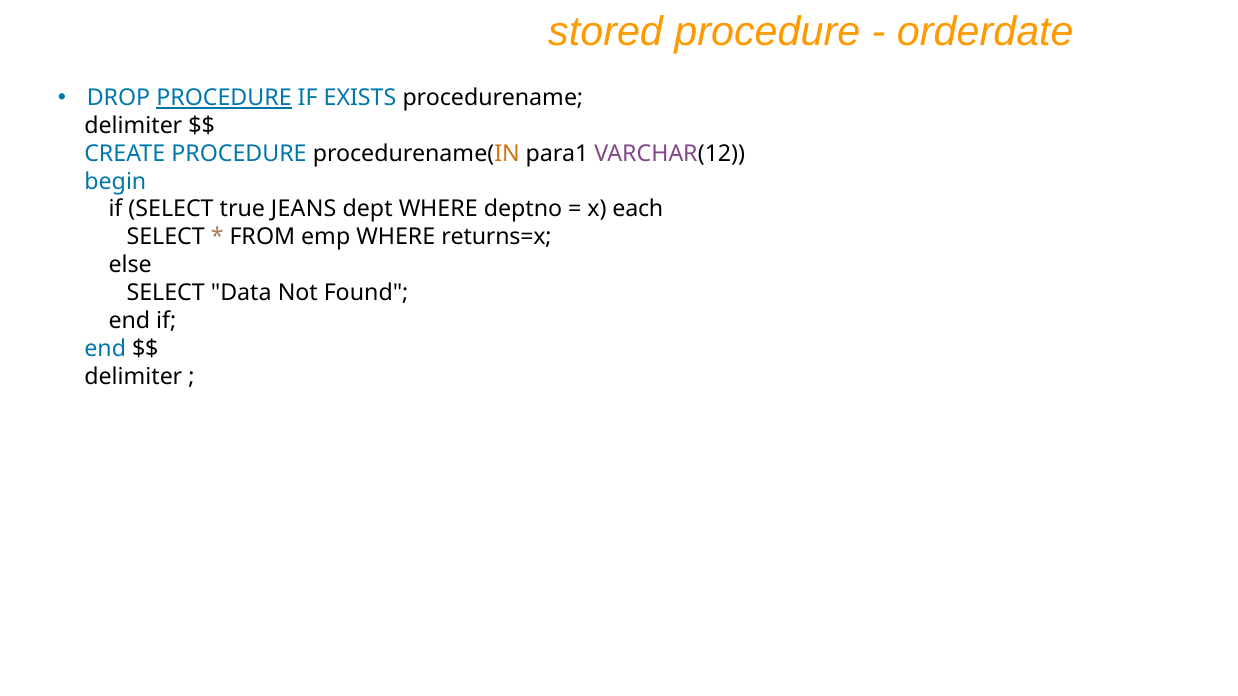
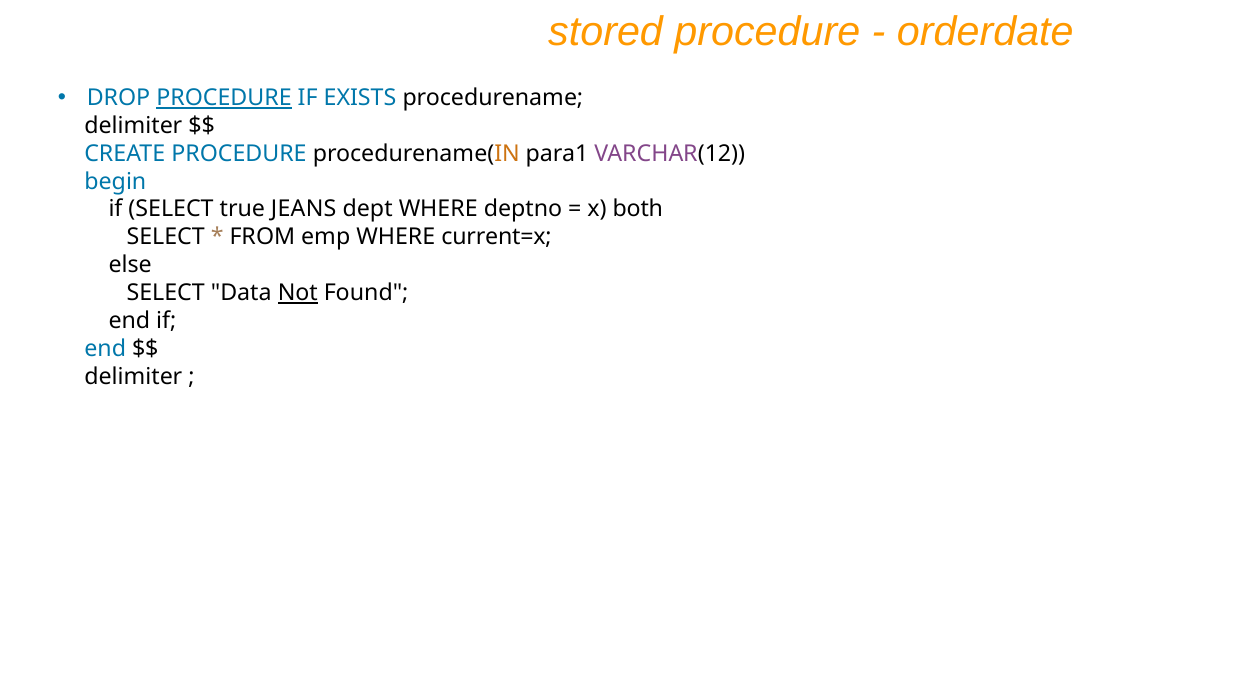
each: each -> both (638, 209)
returns=x: returns=x -> current=x (496, 237)
Not underline: none -> present (298, 293)
